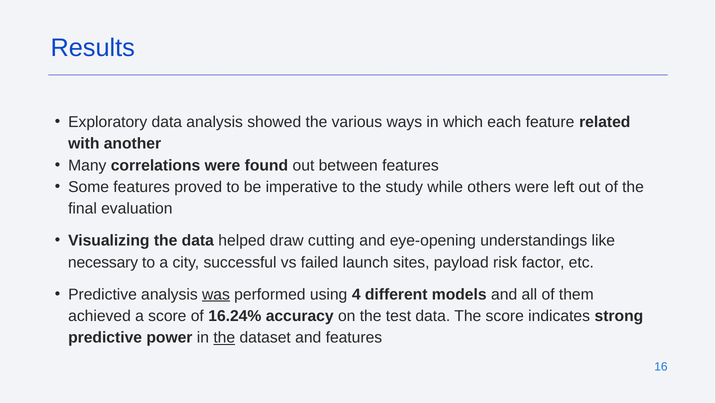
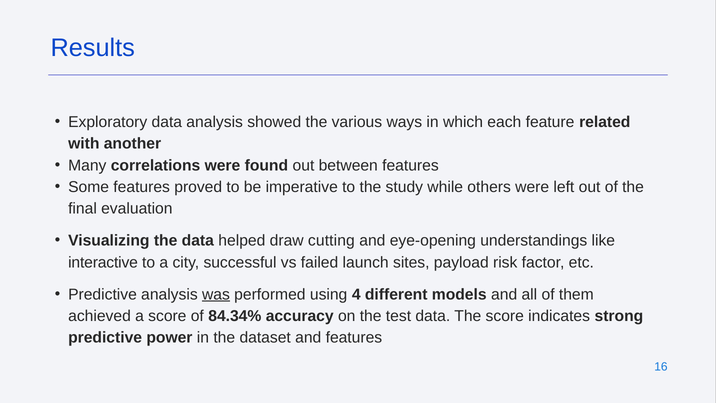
necessary: necessary -> interactive (103, 262)
16.24%: 16.24% -> 84.34% (235, 316)
the underline: present -> none (224, 337)
